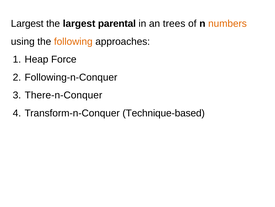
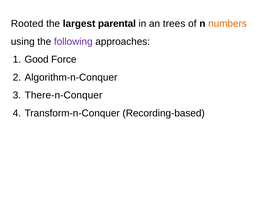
Largest: Largest -> Rooted (27, 24)
following colour: orange -> purple (73, 41)
Heap: Heap -> Good (37, 59)
Following-n-Conquer: Following-n-Conquer -> Algorithm-n-Conquer (71, 77)
Technique-based: Technique-based -> Recording-based (164, 113)
